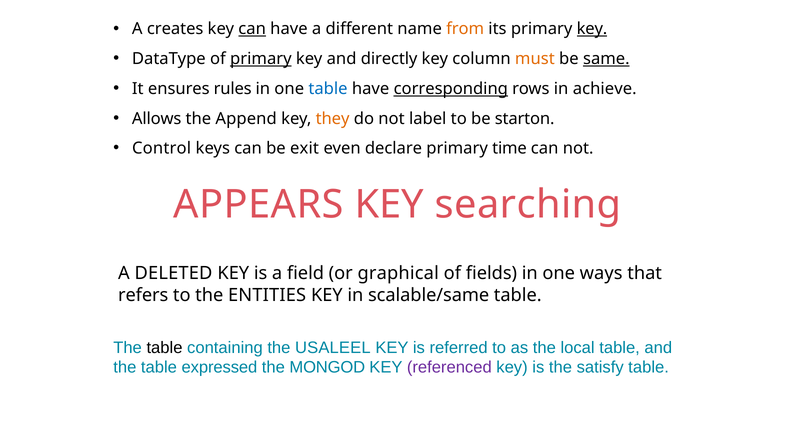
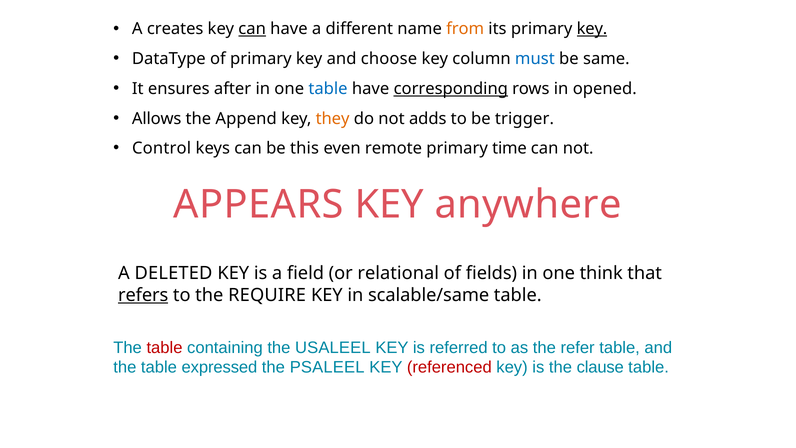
primary underline: present -> none (261, 59)
directly: directly -> choose (389, 59)
must colour: orange -> blue (535, 59)
same underline: present -> none (606, 59)
rules: rules -> after (233, 89)
achieve: achieve -> opened (605, 89)
label: label -> adds (428, 119)
starton: starton -> trigger (524, 119)
exit: exit -> this (305, 148)
declare: declare -> remote (393, 148)
searching: searching -> anywhere (528, 205)
graphical: graphical -> relational (398, 273)
ways: ways -> think (601, 273)
refers underline: none -> present (143, 295)
ENTITIES: ENTITIES -> REQUIRE (267, 295)
table colour: black -> red (165, 347)
local: local -> refer (578, 347)
MONGOD: MONGOD -> PSALEEL (327, 367)
referenced colour: purple -> red (449, 367)
satisfy: satisfy -> clause (600, 367)
